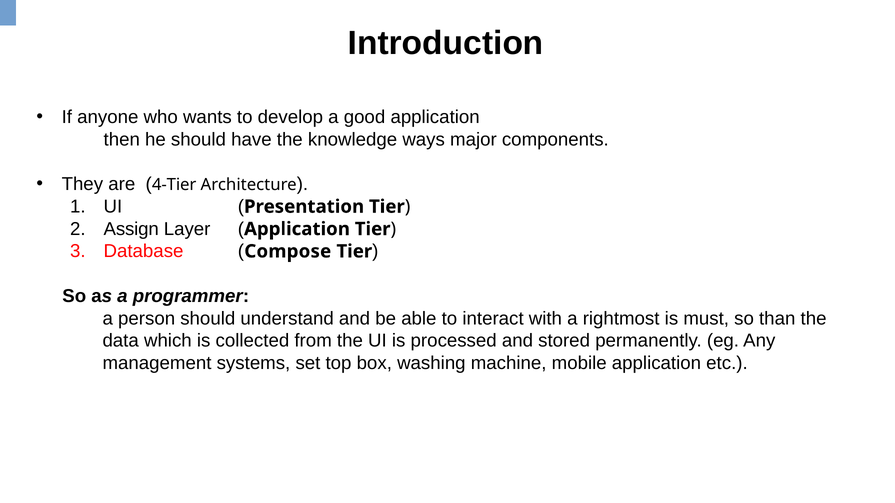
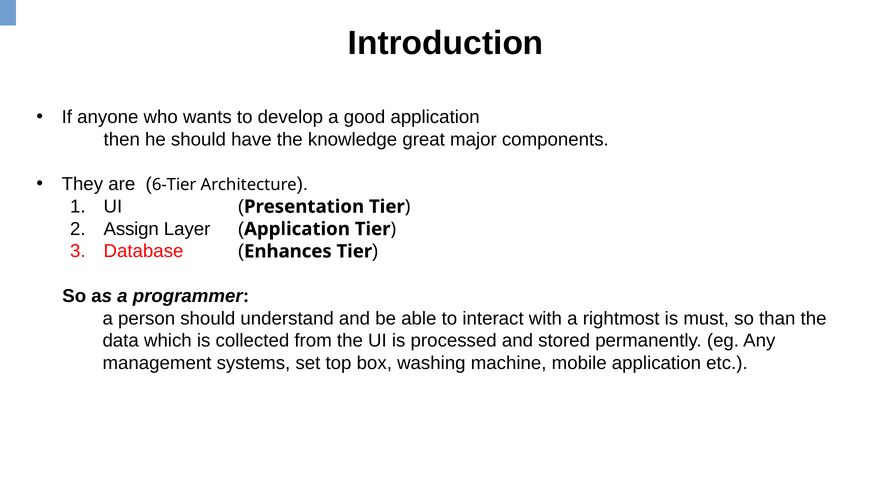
ways: ways -> great (424, 140)
4-Tier: 4-Tier -> 6-Tier (174, 185)
Compose: Compose -> Enhances (288, 252)
